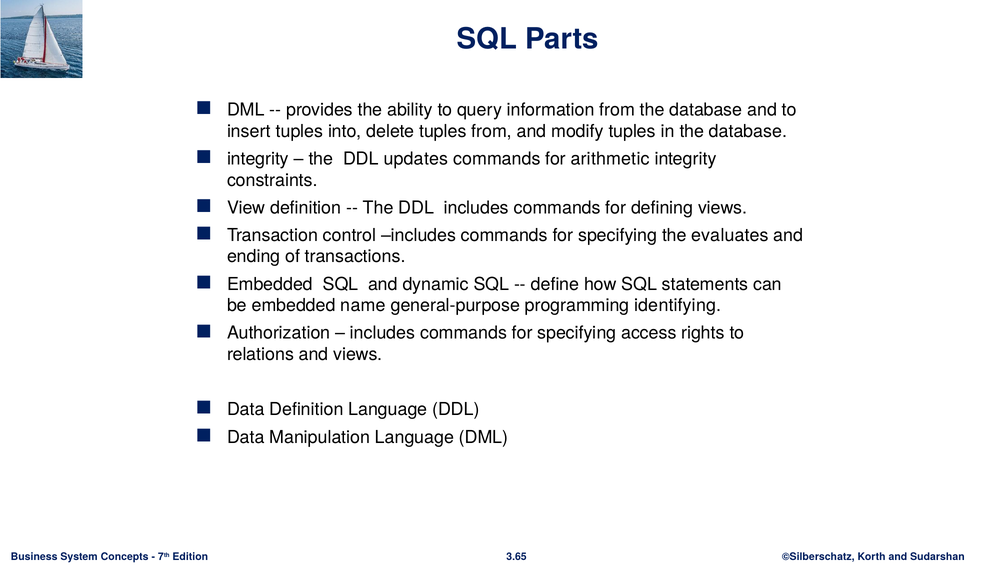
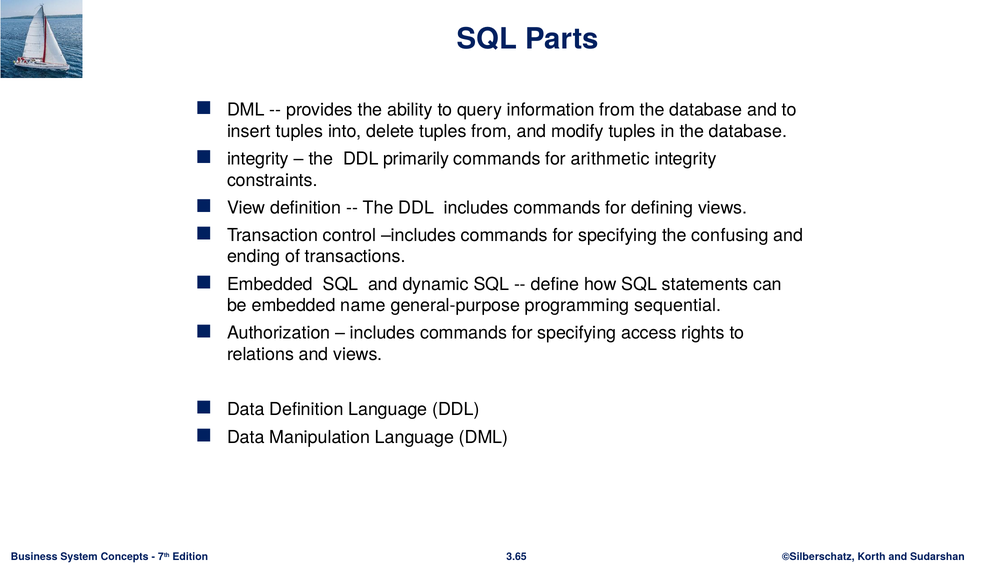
updates: updates -> primarily (416, 159)
evaluates: evaluates -> confusing (730, 235)
identifying: identifying -> sequential (678, 305)
